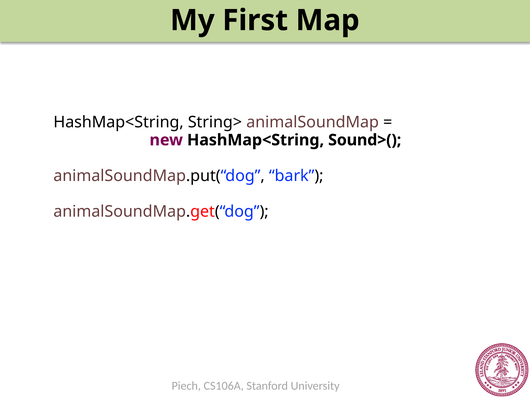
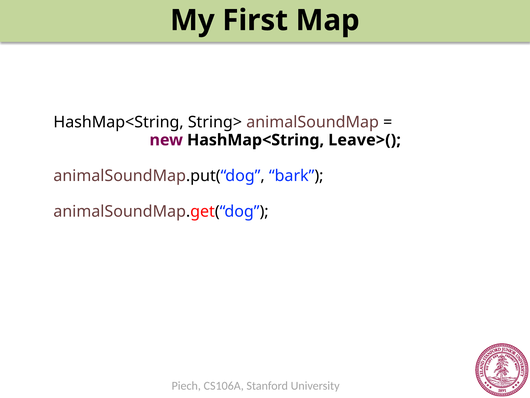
Sound>(: Sound>( -> Leave>( (365, 140)
